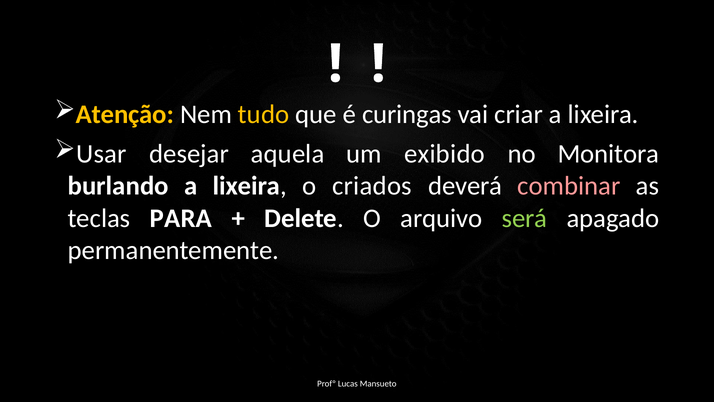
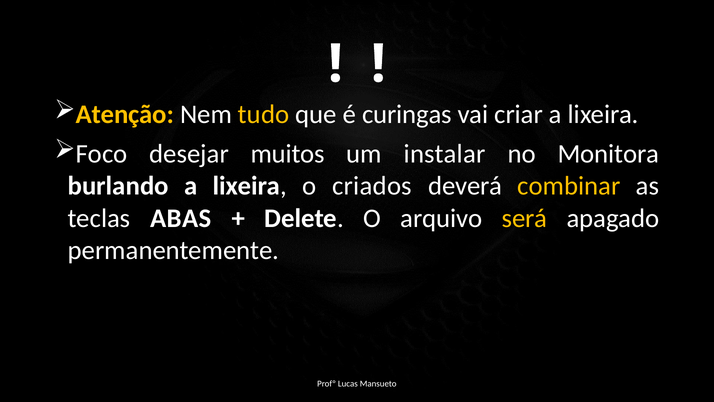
Usar: Usar -> Foco (102, 154)
aquela: aquela -> muitos (288, 154)
exibido: exibido -> instalar (445, 154)
combinar colour: pink -> yellow (569, 186)
PARA: PARA -> ABAS (181, 218)
será colour: light green -> yellow (525, 218)
